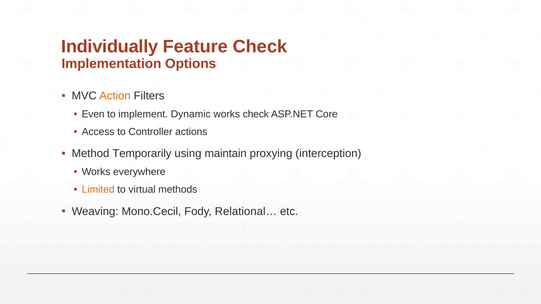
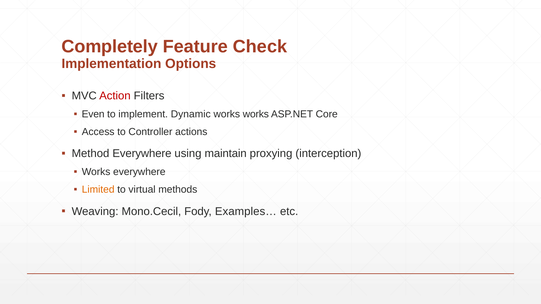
Individually: Individually -> Completely (110, 47)
Action colour: orange -> red (115, 96)
works check: check -> works (256, 114)
Method Temporarily: Temporarily -> Everywhere (142, 154)
Relational…: Relational… -> Examples… (246, 211)
